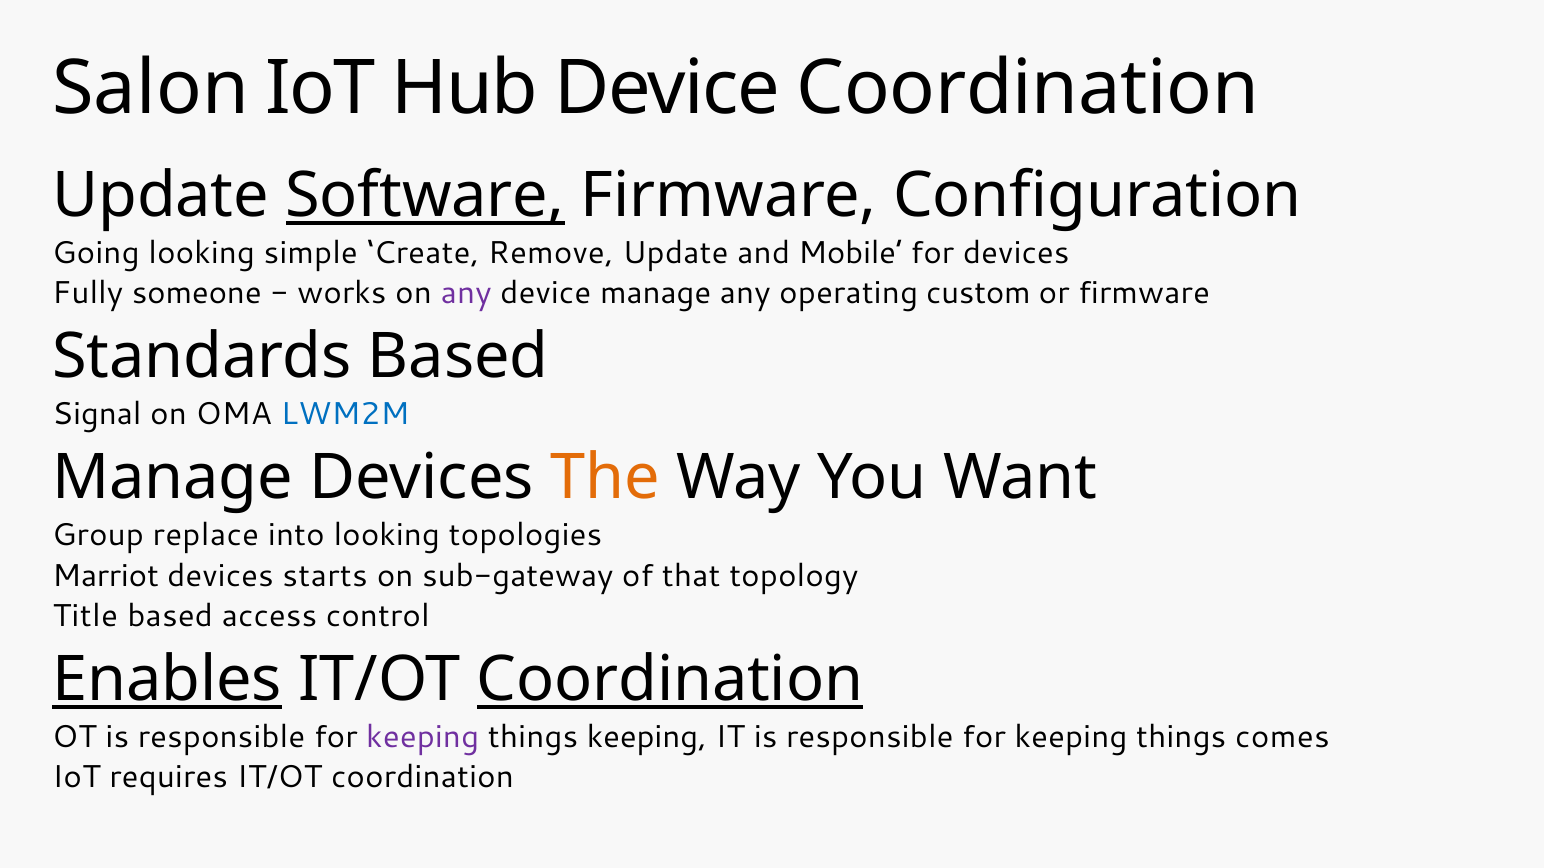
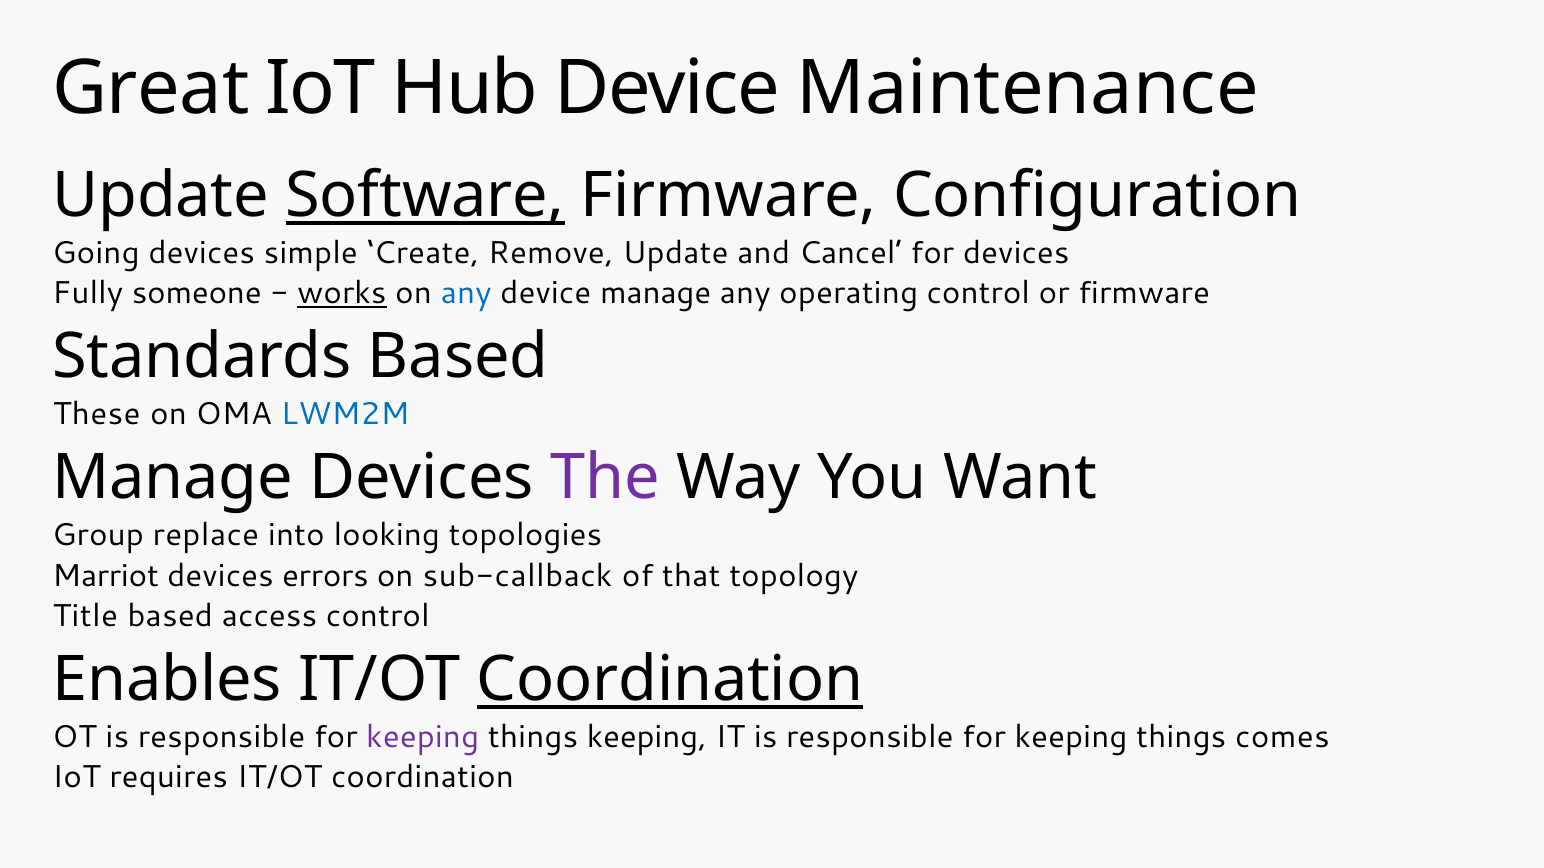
Salon: Salon -> Great (151, 88)
Device Coordination: Coordination -> Maintenance (1028, 88)
Going looking: looking -> devices (202, 253)
Mobile: Mobile -> Cancel (850, 253)
works underline: none -> present (342, 294)
any colour: purple -> blue (466, 294)
operating custom: custom -> control (978, 294)
Signal: Signal -> These (97, 415)
The colour: orange -> purple (605, 478)
starts: starts -> errors (325, 576)
sub-gateway: sub-gateway -> sub-callback (518, 576)
Enables underline: present -> none (167, 680)
